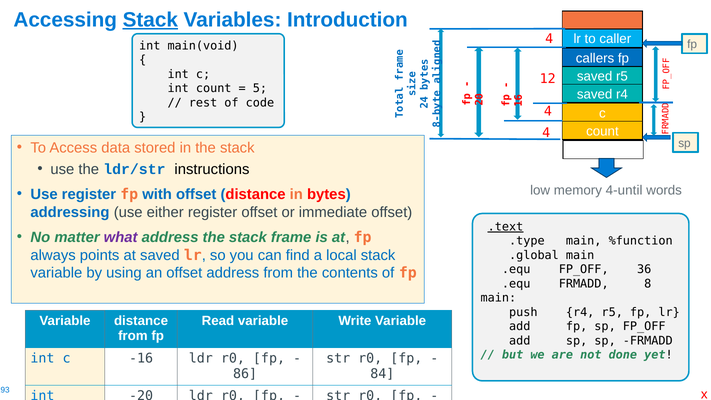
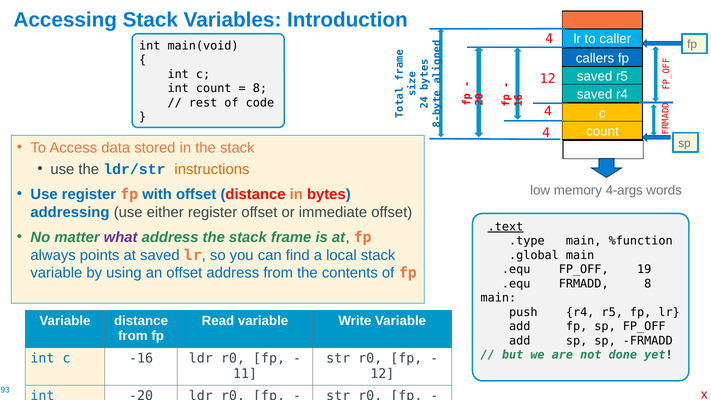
Stack underline: present -> none (150, 20)
5: 5 -> 8 (260, 88)
instructions colour: black -> orange (212, 169)
4-until: 4-until -> 4-args (624, 190)
36: 36 -> 19 (644, 269)
86: 86 -> 11 (245, 374)
84: 84 -> 12 (382, 374)
